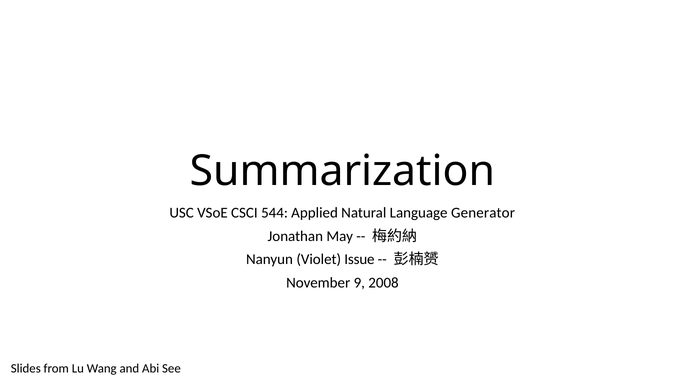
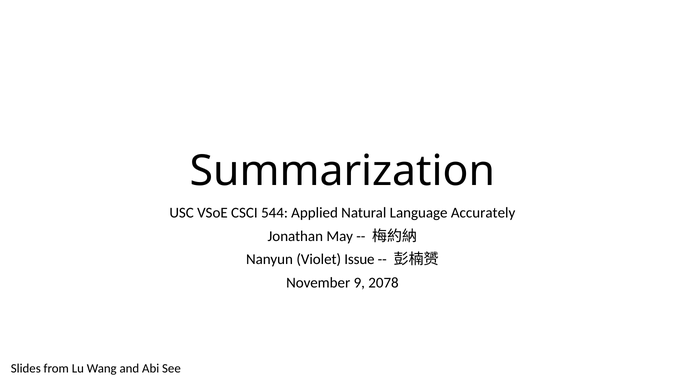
Generator: Generator -> Accurately (483, 213)
2008: 2008 -> 2078 (384, 283)
